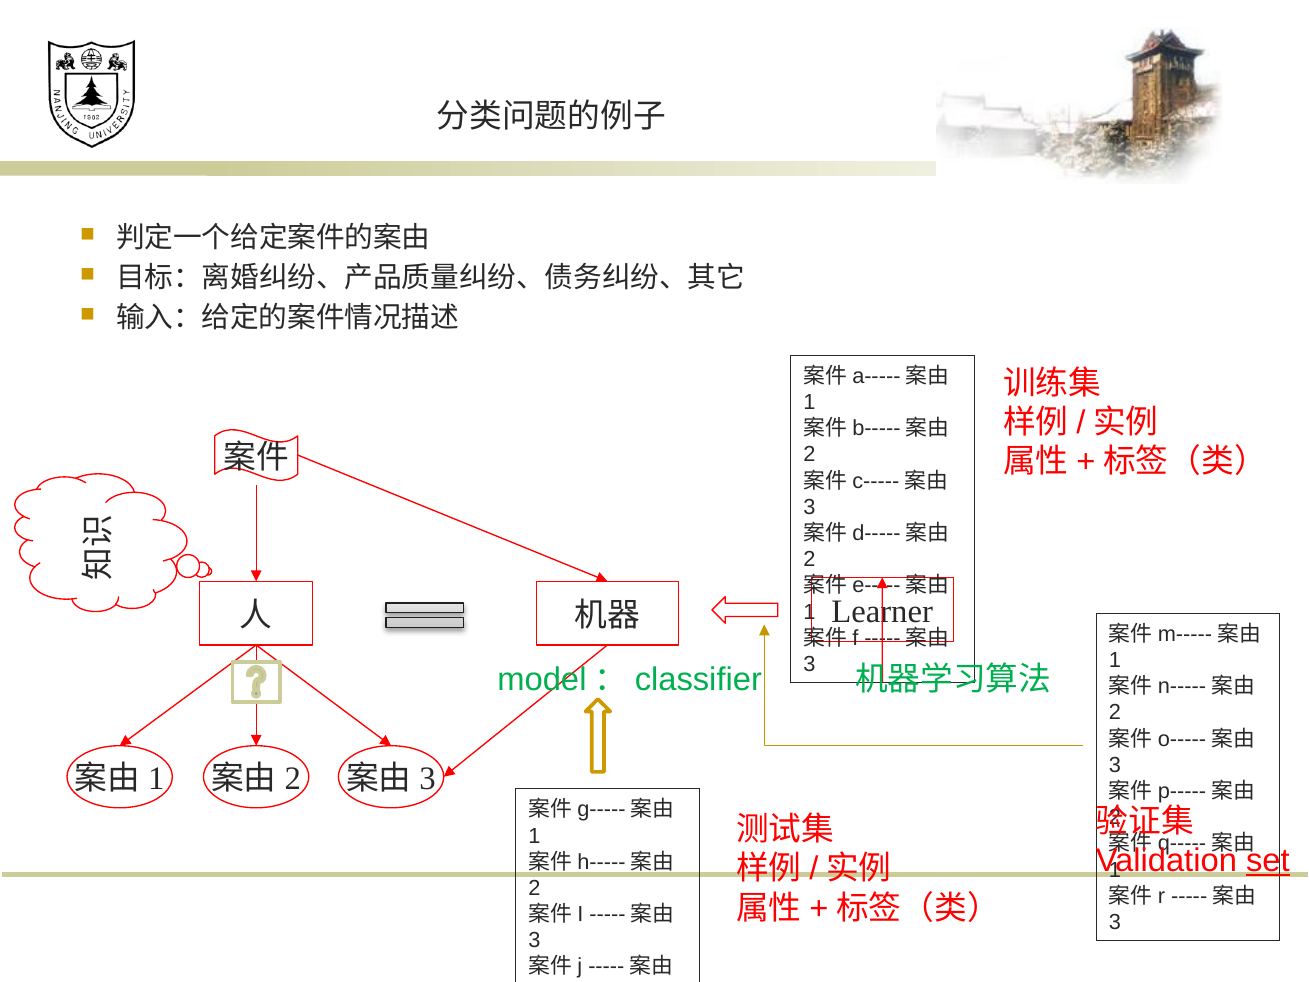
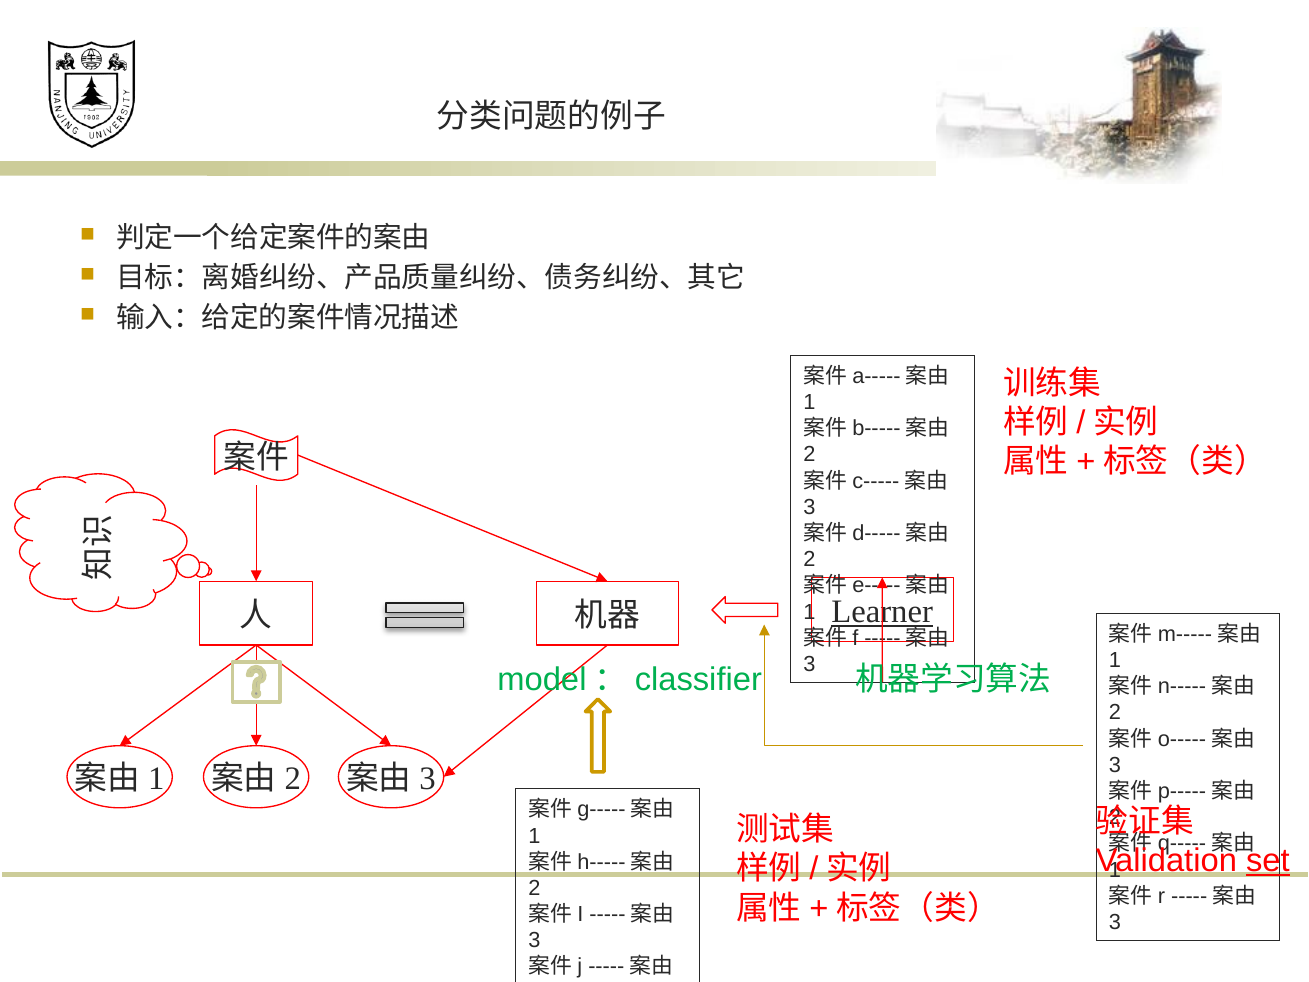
Learner underline: none -> present (882, 611)
